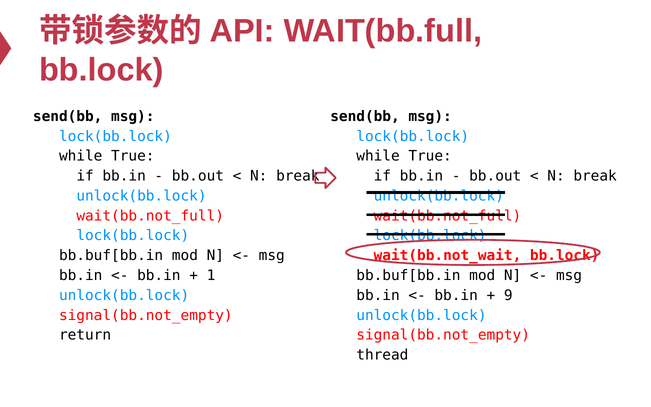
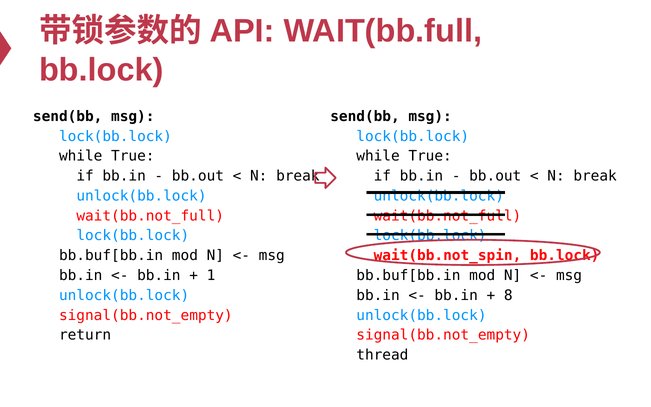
wait(bb.not_wait: wait(bb.not_wait -> wait(bb.not_spin (448, 256)
9: 9 -> 8 (508, 295)
